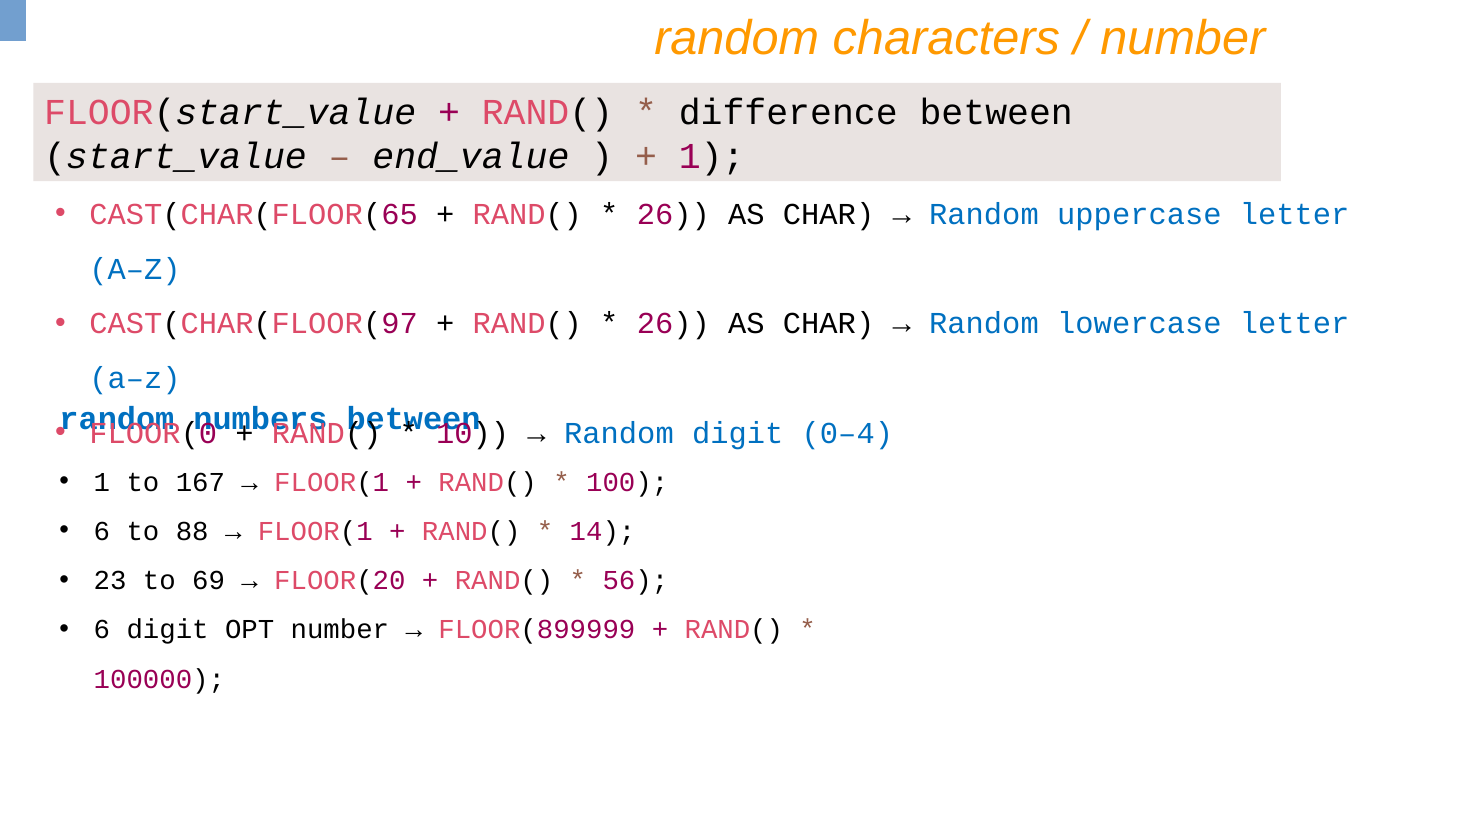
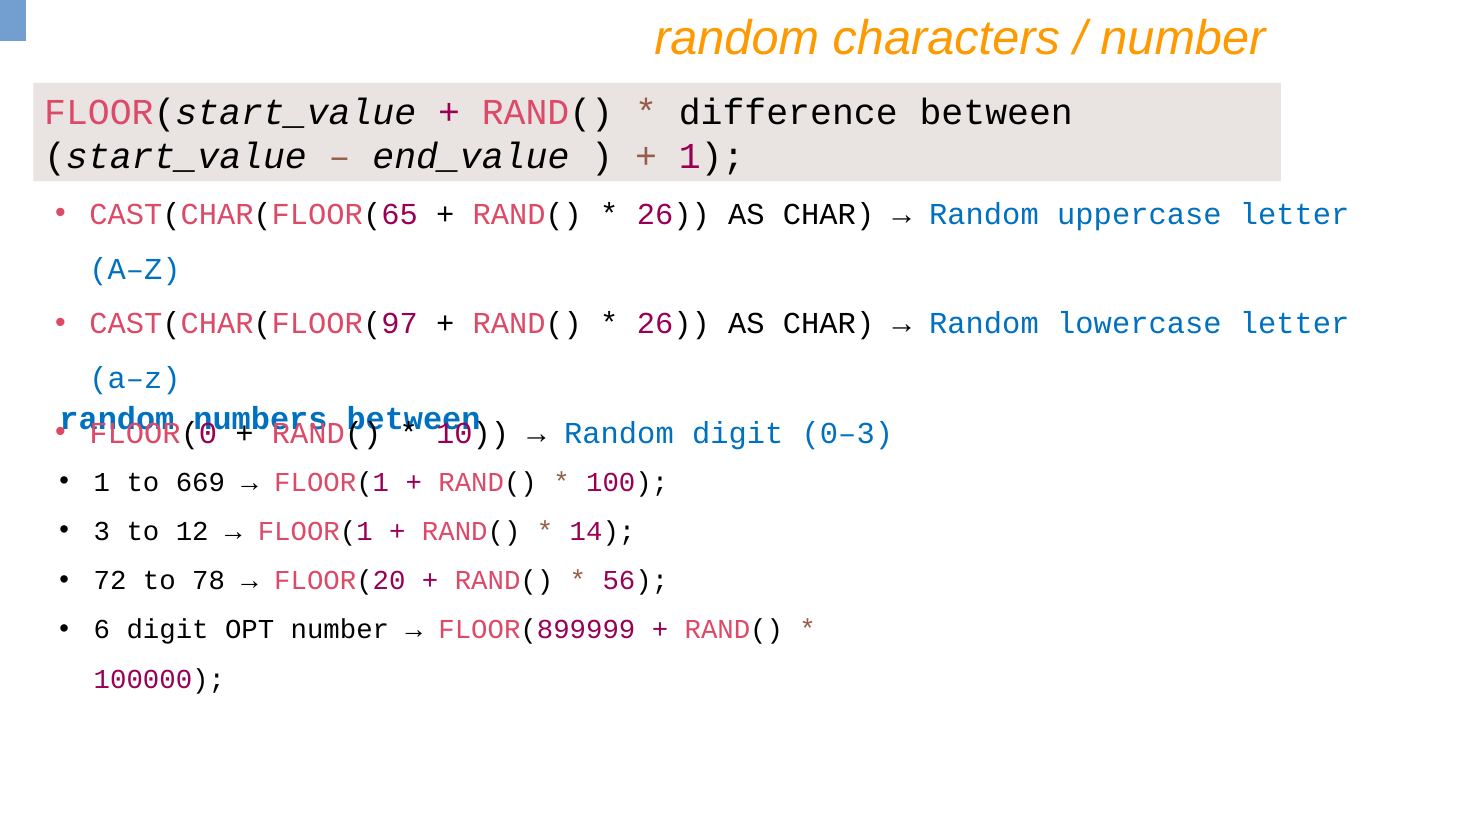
0–4: 0–4 -> 0–3 (847, 433)
167: 167 -> 669 (200, 482)
6: 6 -> 3 (102, 531)
88: 88 -> 12 (192, 531)
23: 23 -> 72 (110, 580)
69: 69 -> 78 (209, 580)
